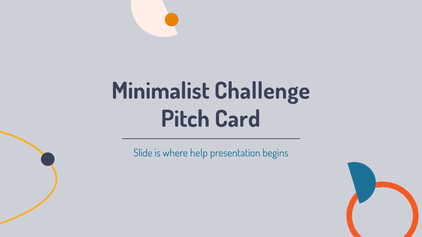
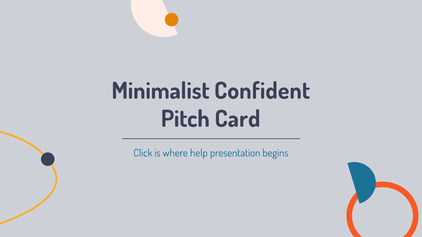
Challenge: Challenge -> Confident (262, 91)
Slide: Slide -> Click (143, 153)
